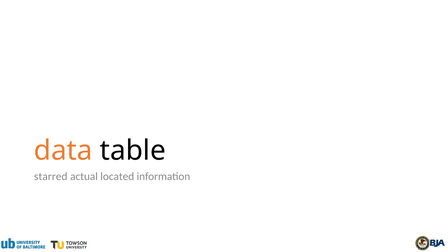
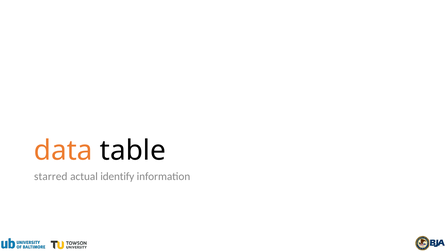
located: located -> identify (117, 176)
